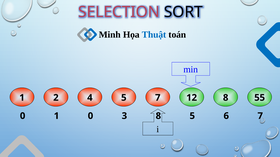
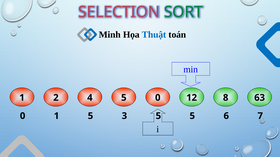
SORT colour: black -> green (183, 12)
5 7: 7 -> 0 (158, 98)
55: 55 -> 63 (260, 98)
1 0: 0 -> 5 (90, 116)
3 8: 8 -> 5 (158, 116)
